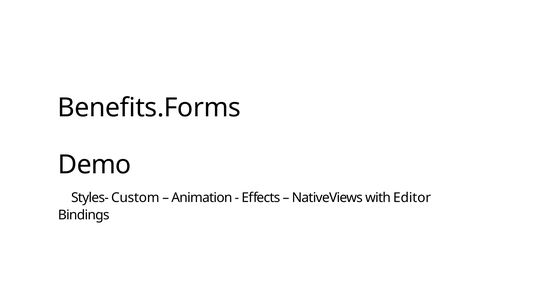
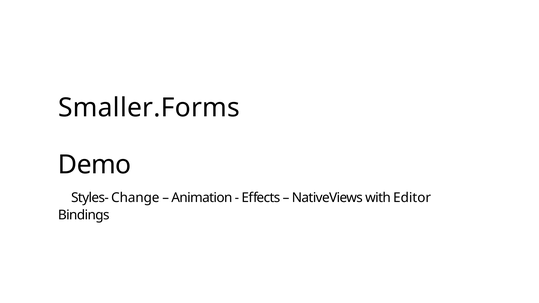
Benefits.Forms: Benefits.Forms -> Smaller.Forms (149, 108)
Custom: Custom -> Change (135, 198)
